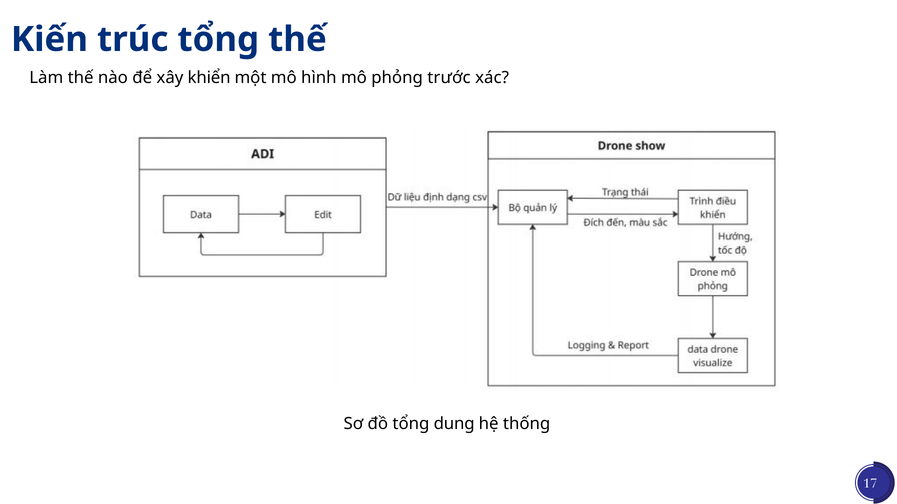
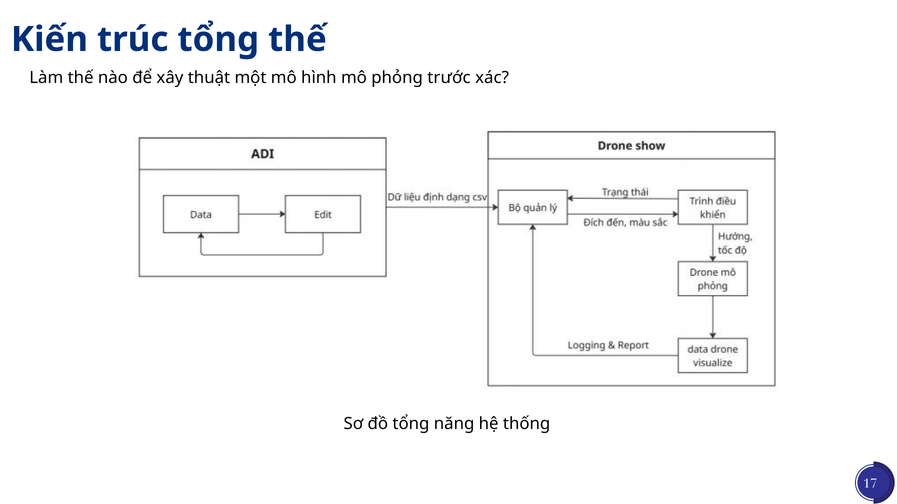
khiển: khiển -> thuật (209, 78)
dung: dung -> năng (454, 424)
